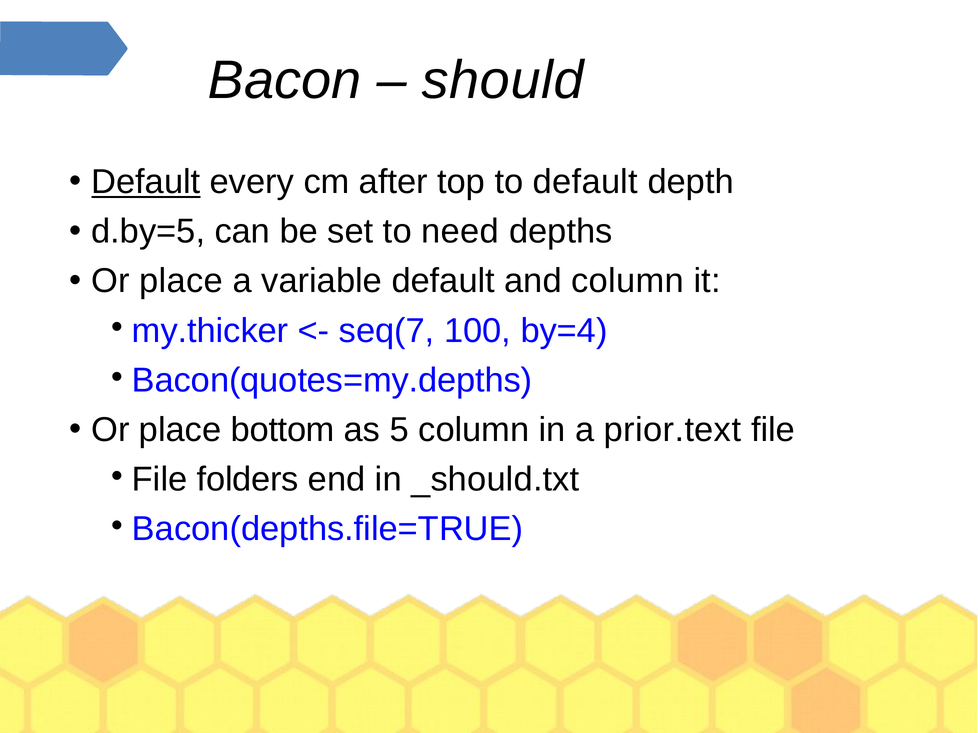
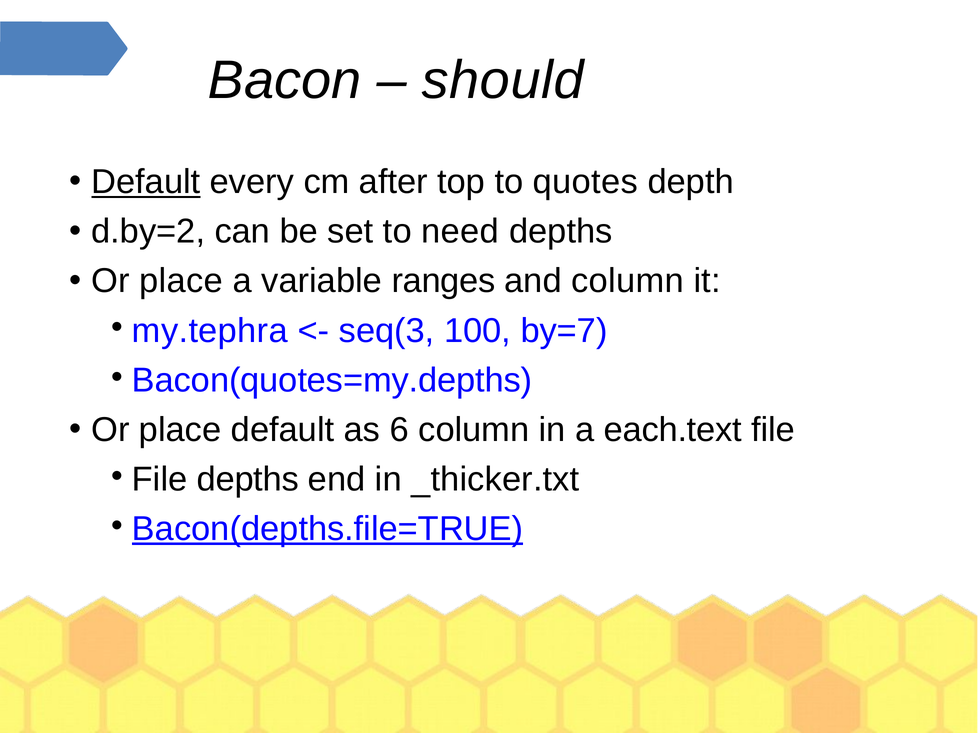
to default: default -> quotes (585, 182)
d.by=5: d.by=5 -> d.by=2 (148, 232)
variable default: default -> ranges (443, 281)
my.thicker: my.thicker -> my.tephra (210, 331)
seq(7: seq(7 -> seq(3 (387, 331)
by=4: by=4 -> by=7 (564, 331)
place bottom: bottom -> default (283, 430)
5: 5 -> 6 (399, 430)
prior.text: prior.text -> each.text (673, 430)
File folders: folders -> depths (248, 480)
_should.txt: _should.txt -> _thicker.txt (495, 480)
Bacon(depths.file=TRUE underline: none -> present (328, 529)
